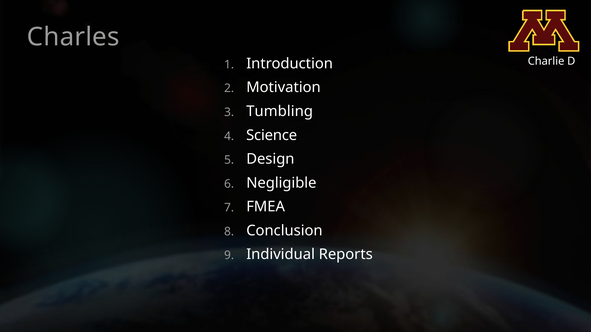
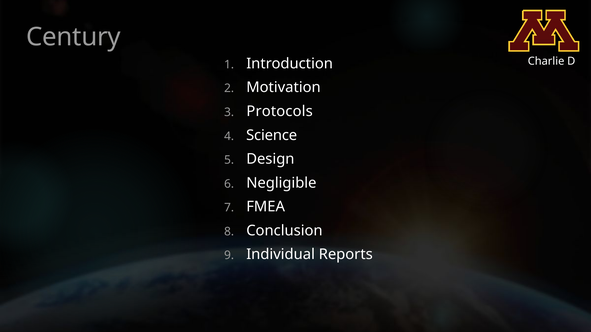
Charles: Charles -> Century (73, 37)
Tumbling: Tumbling -> Protocols (280, 111)
